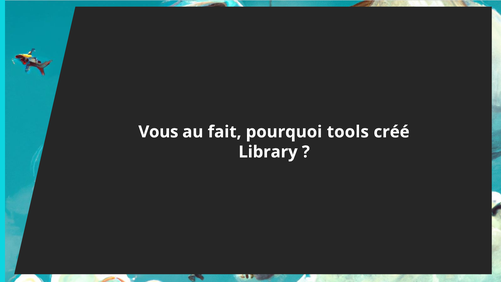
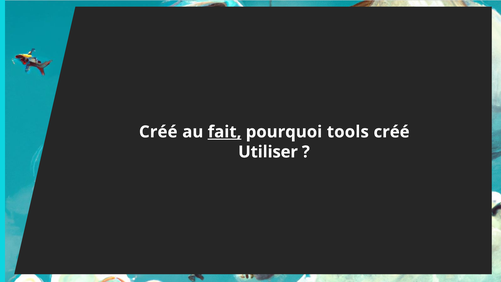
Vous: Vous -> Créé (158, 132)
fait underline: none -> present (225, 132)
Library: Library -> Utiliser (268, 152)
